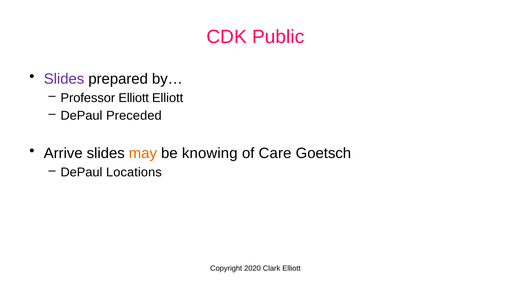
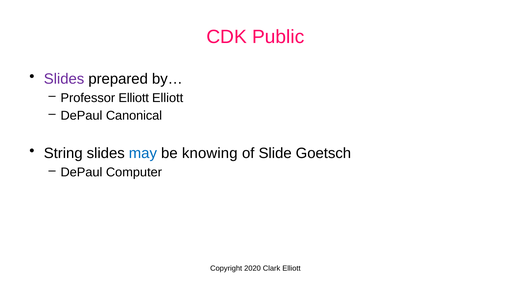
Preceded: Preceded -> Canonical (134, 116)
Arrive: Arrive -> String (63, 153)
may colour: orange -> blue (143, 153)
Care: Care -> Slide (275, 153)
Locations: Locations -> Computer (134, 173)
